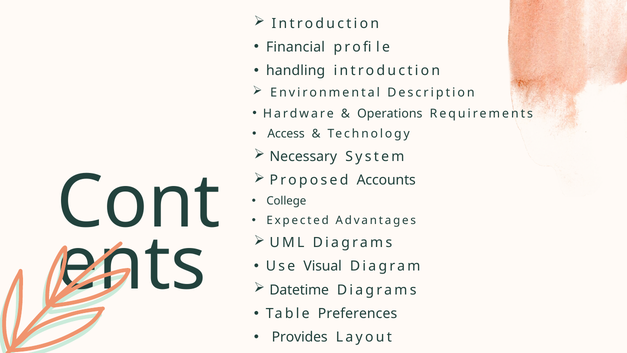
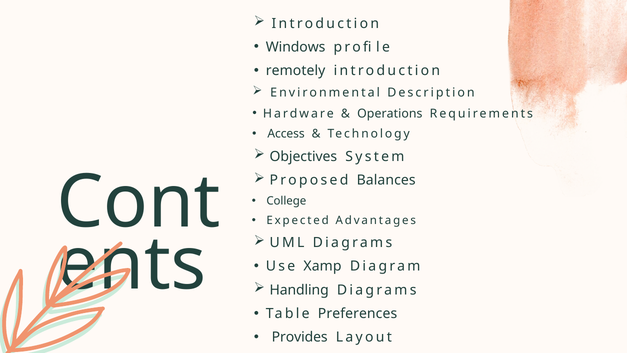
Financial: Financial -> Windows (296, 47)
handling: handling -> remotely (296, 71)
Necessary: Necessary -> Objectives (303, 156)
Accounts: Accounts -> Balances (386, 180)
Visual: Visual -> Xamp (322, 266)
Datetime: Datetime -> Handling (299, 290)
